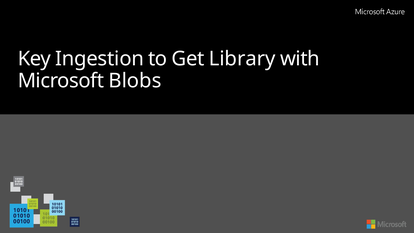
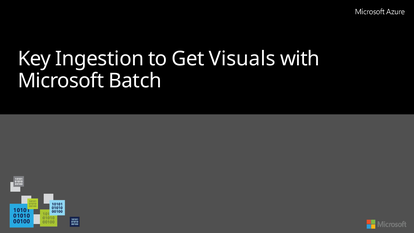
Library: Library -> Visuals (242, 59)
Blobs: Blobs -> Batch (135, 81)
